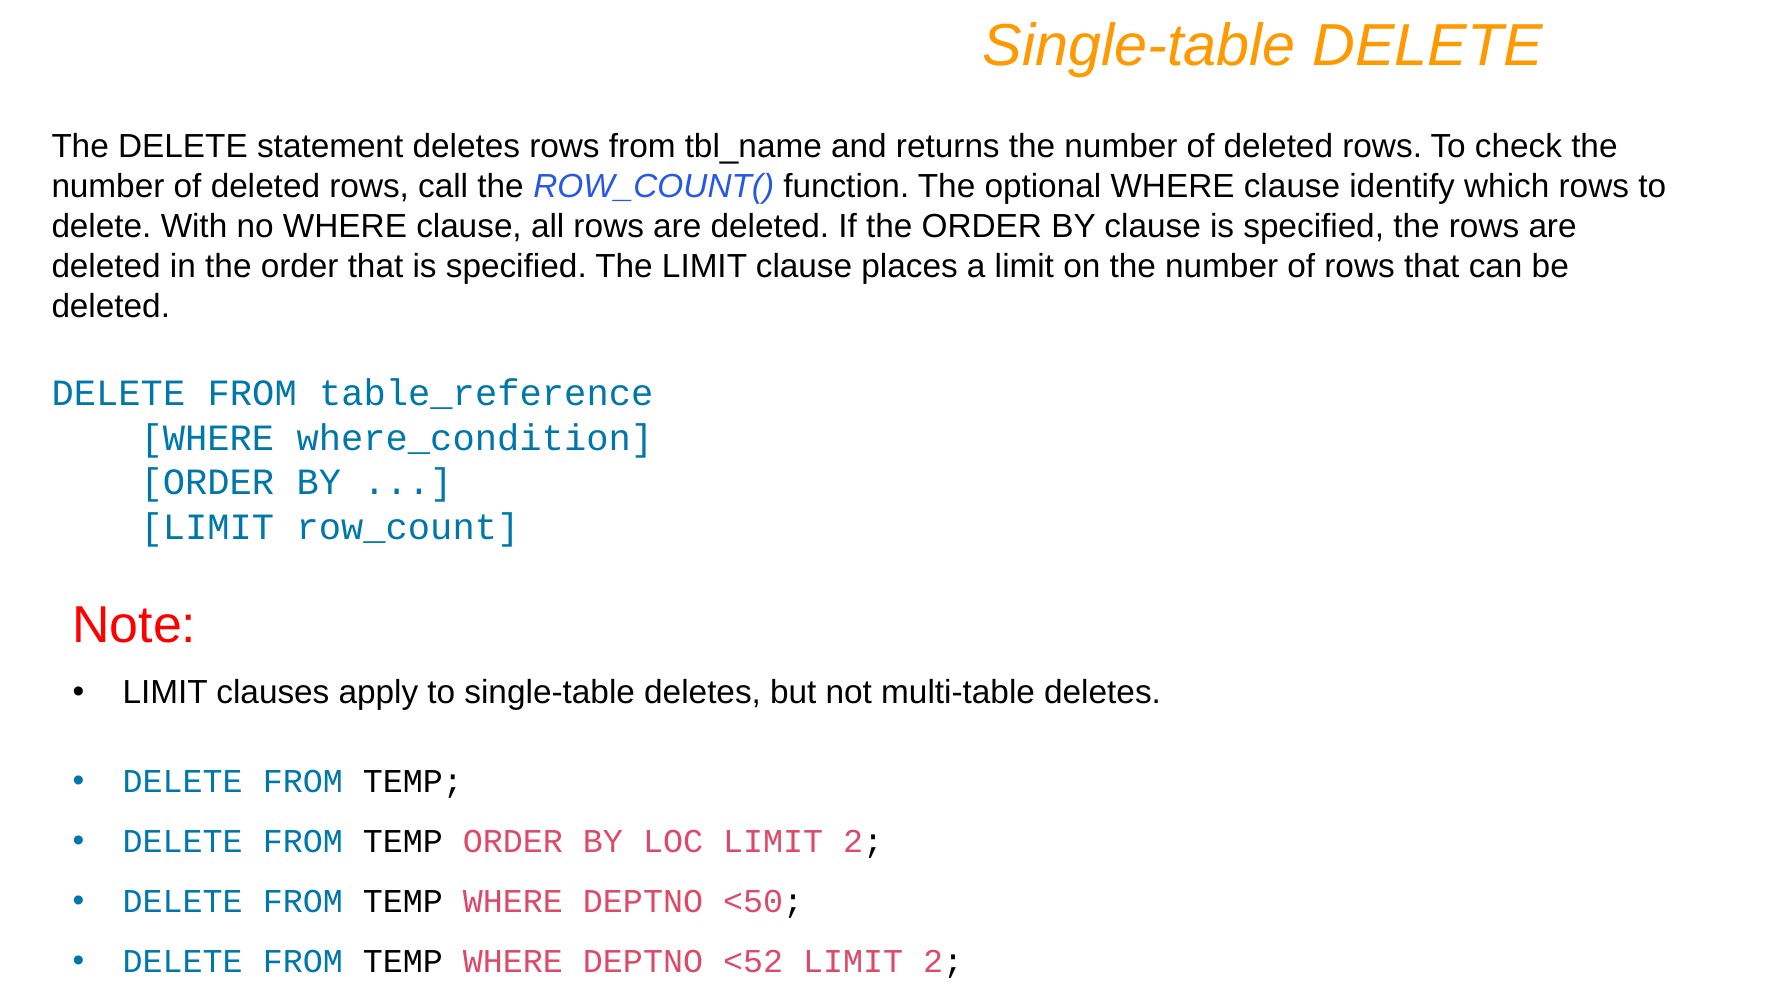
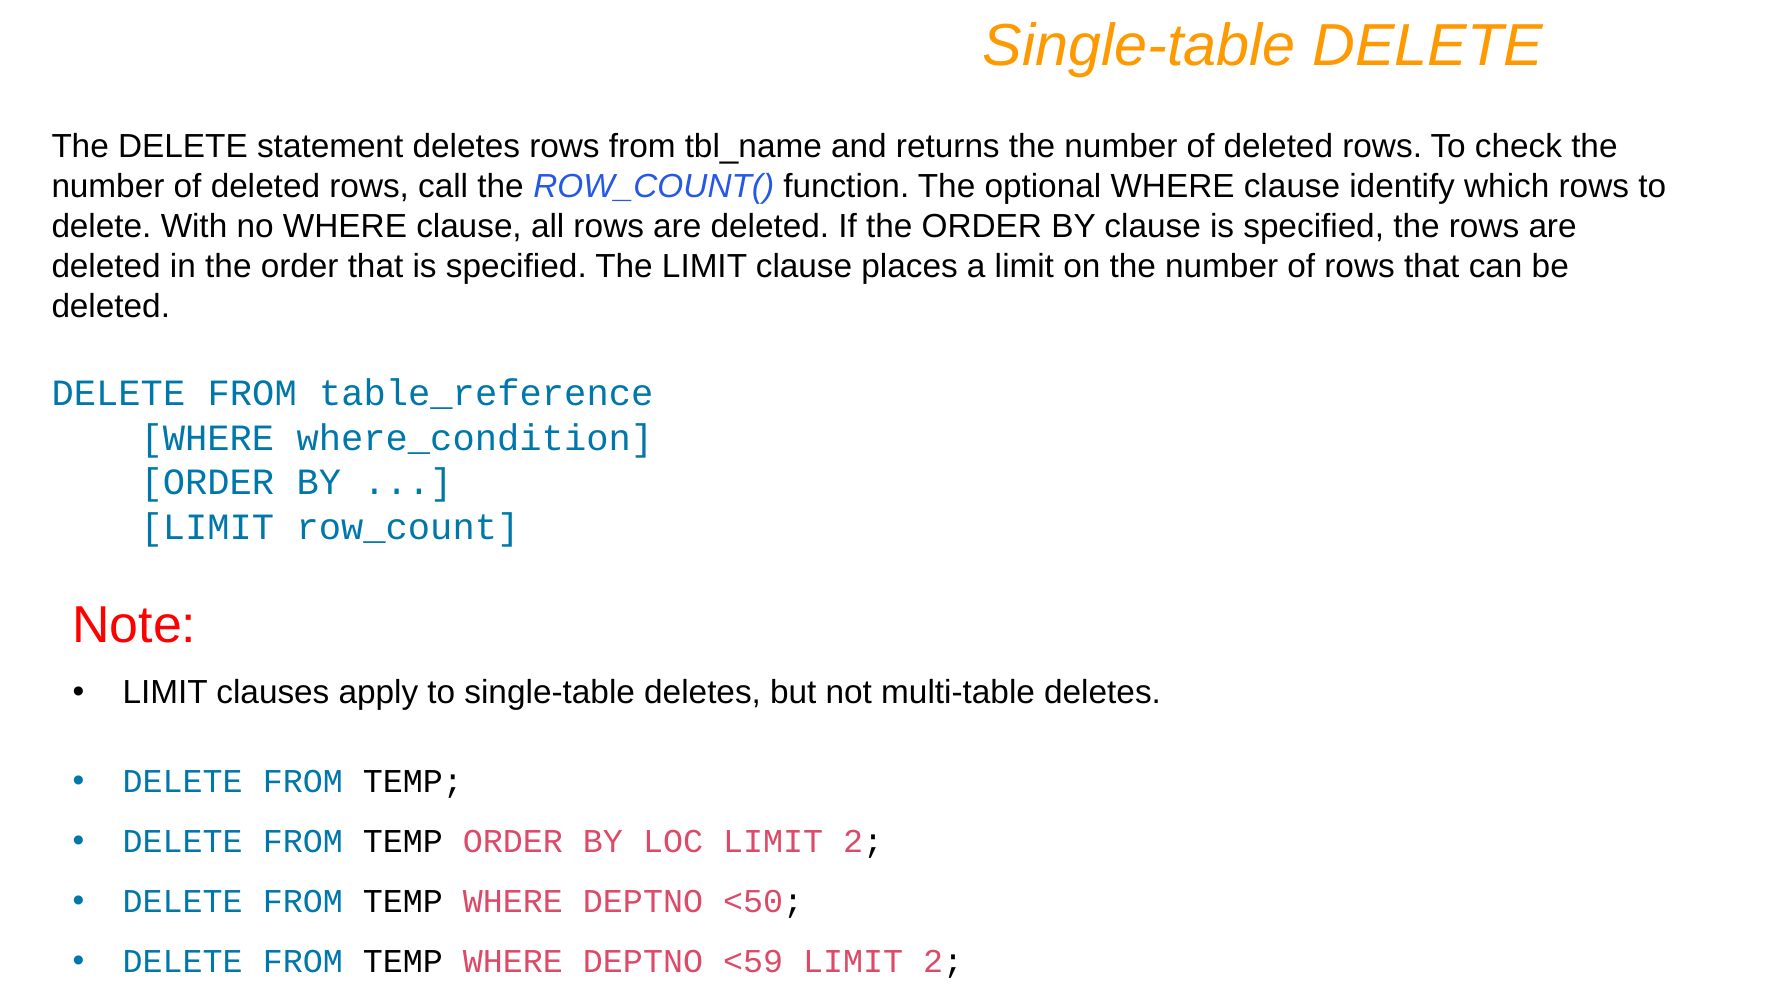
<52: <52 -> <59 (753, 963)
